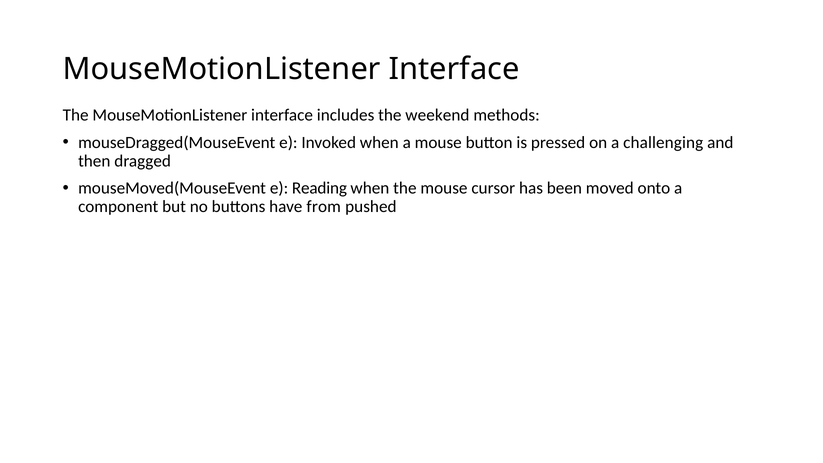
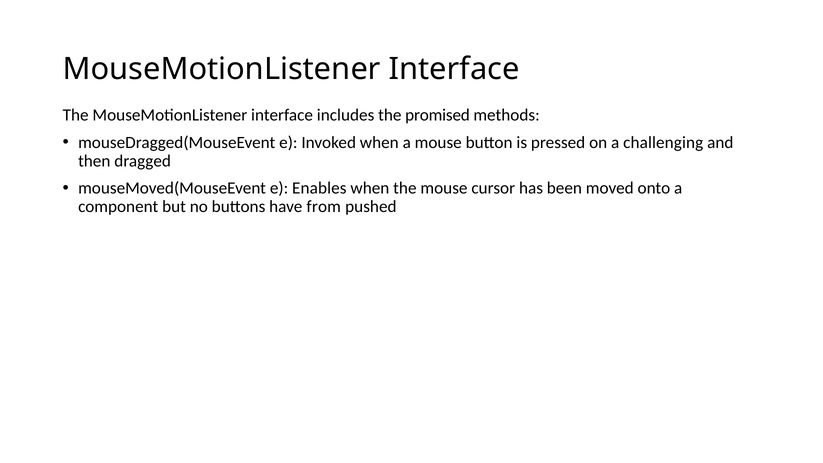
weekend: weekend -> promised (438, 115)
Reading: Reading -> Enables (319, 188)
